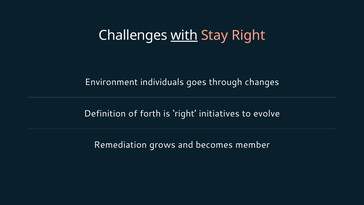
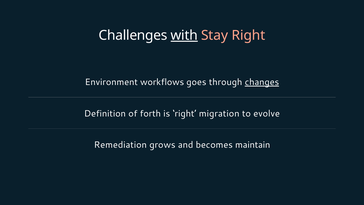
individuals: individuals -> workflows (162, 82)
changes underline: none -> present (262, 82)
initiatives: initiatives -> migration (219, 113)
member: member -> maintain (253, 145)
